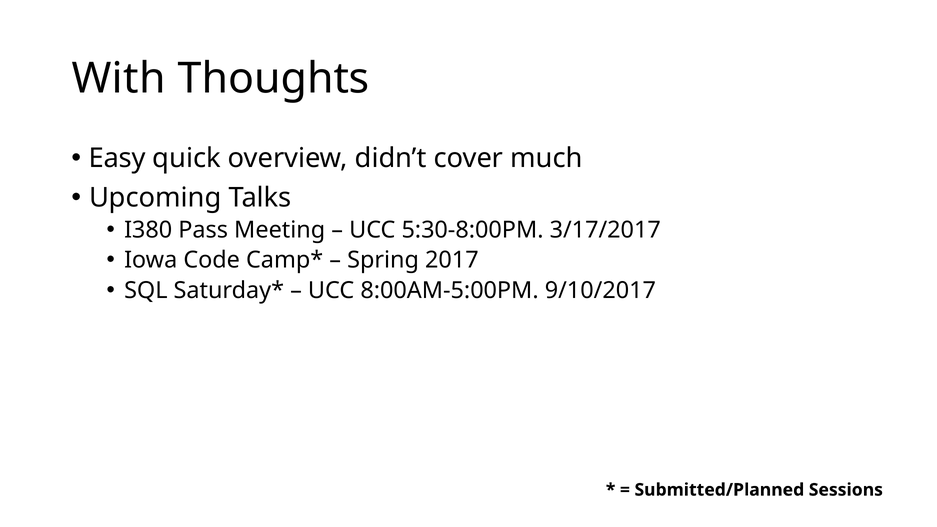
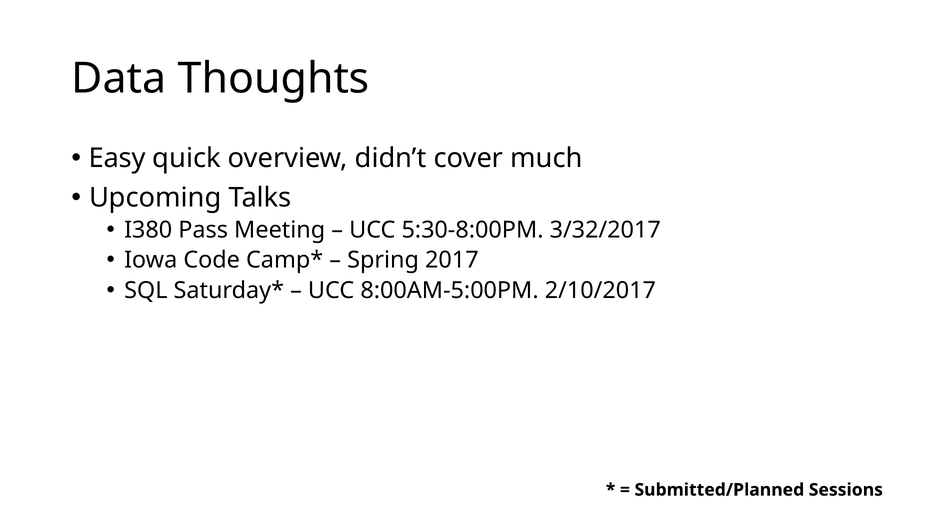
With: With -> Data (119, 79)
3/17/2017: 3/17/2017 -> 3/32/2017 (605, 230)
9/10/2017: 9/10/2017 -> 2/10/2017 (600, 290)
